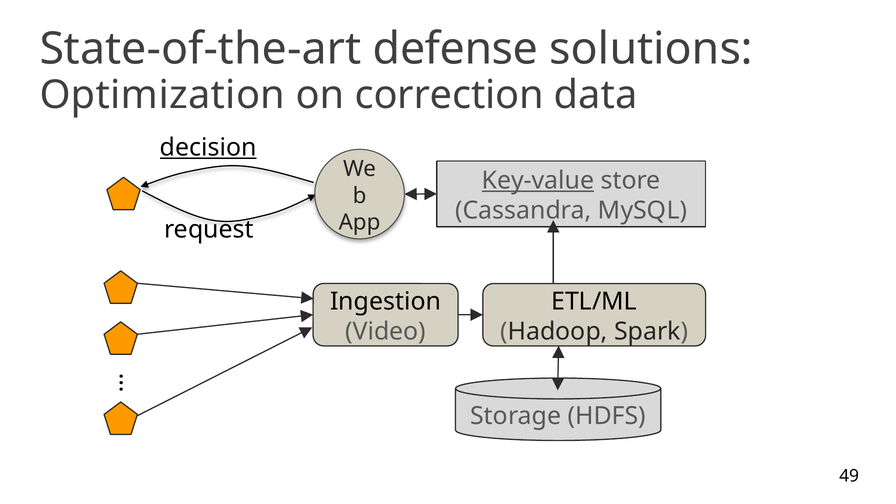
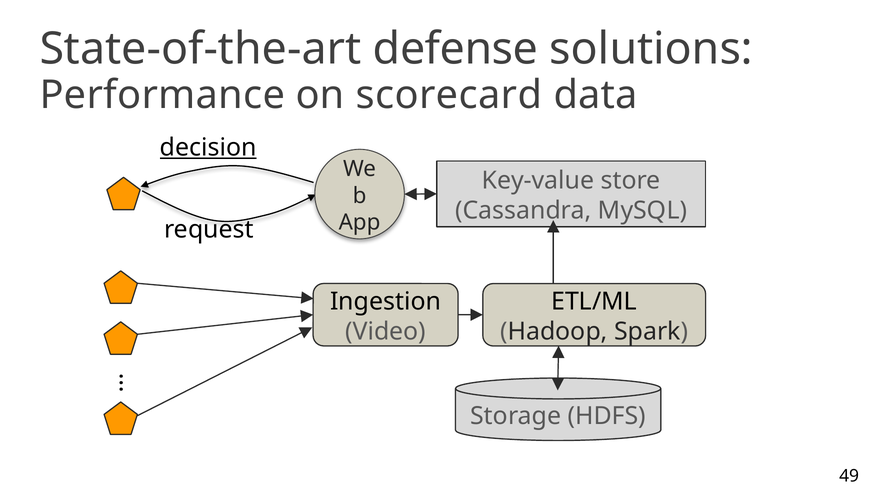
Optimization: Optimization -> Performance (162, 95)
correction: correction -> scorecard (449, 95)
Key-value underline: present -> none (538, 181)
